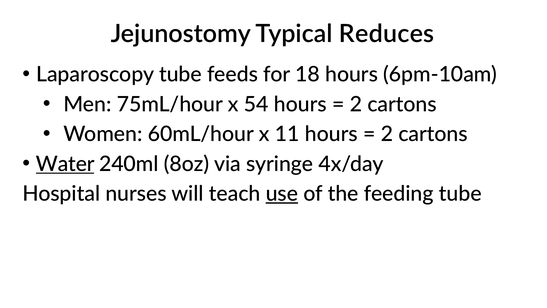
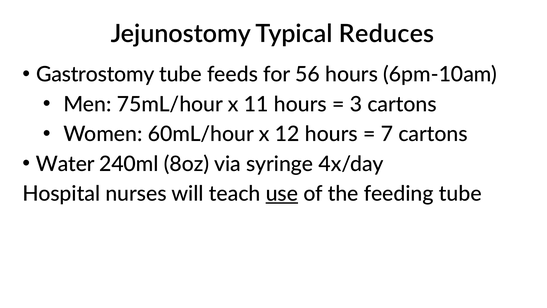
Laparoscopy: Laparoscopy -> Gastrostomy (95, 74)
18: 18 -> 56 (307, 74)
54: 54 -> 11 (256, 104)
2: 2 -> 3 (356, 104)
11: 11 -> 12 (287, 134)
2: 2 -> 7 (387, 134)
Water underline: present -> none (65, 164)
